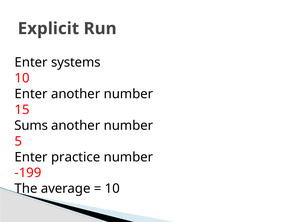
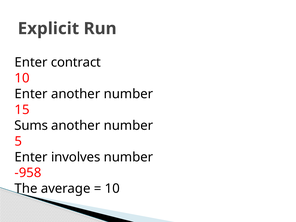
systems: systems -> contract (76, 62)
practice: practice -> involves (76, 157)
-199: -199 -> -958 (28, 173)
